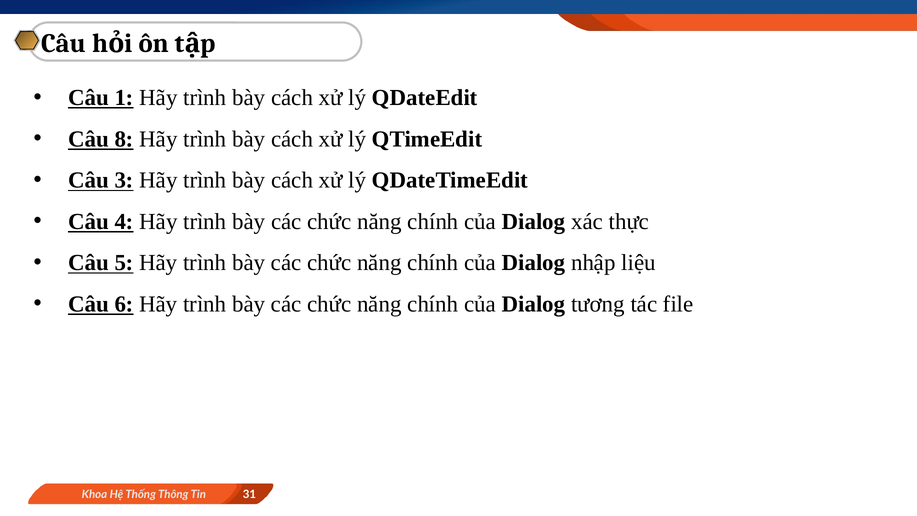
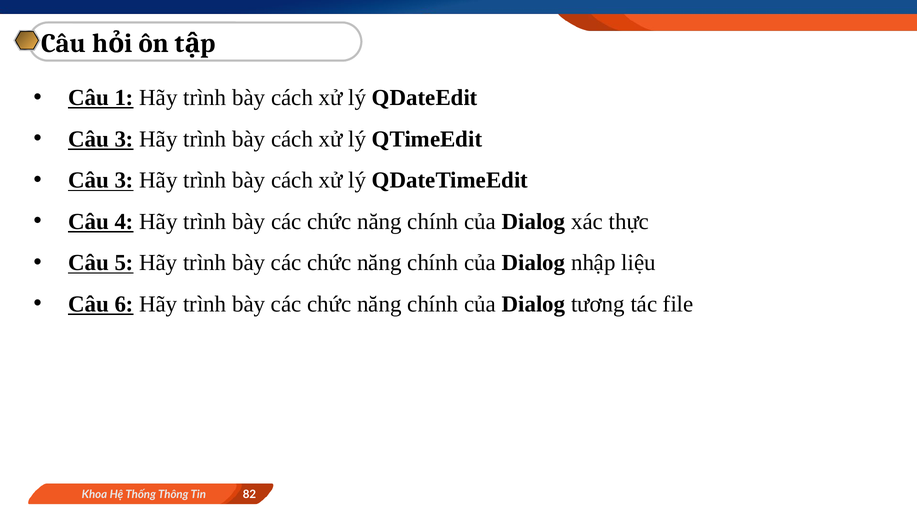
8: 8 -> 3 (124, 139)
31: 31 -> 82 (249, 494)
